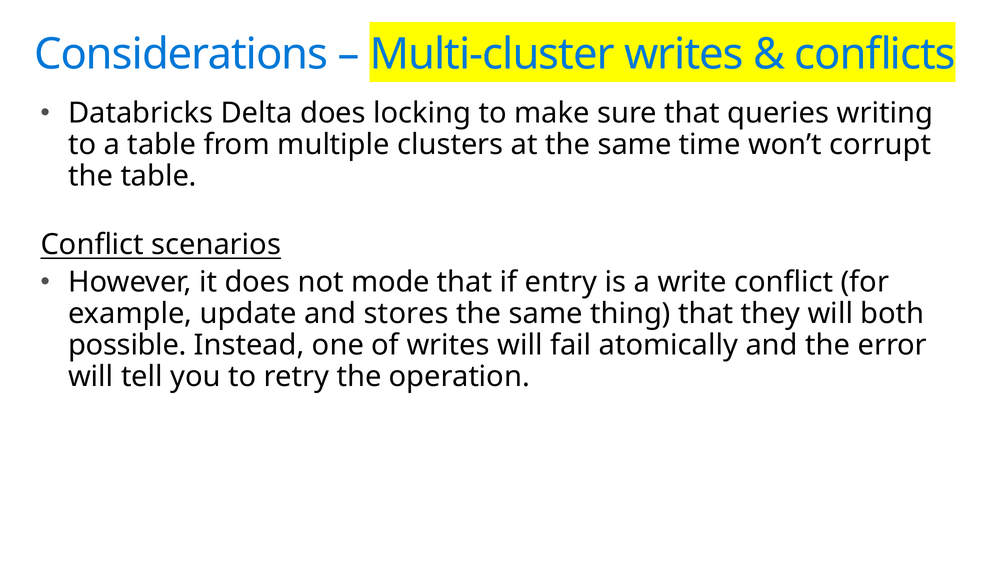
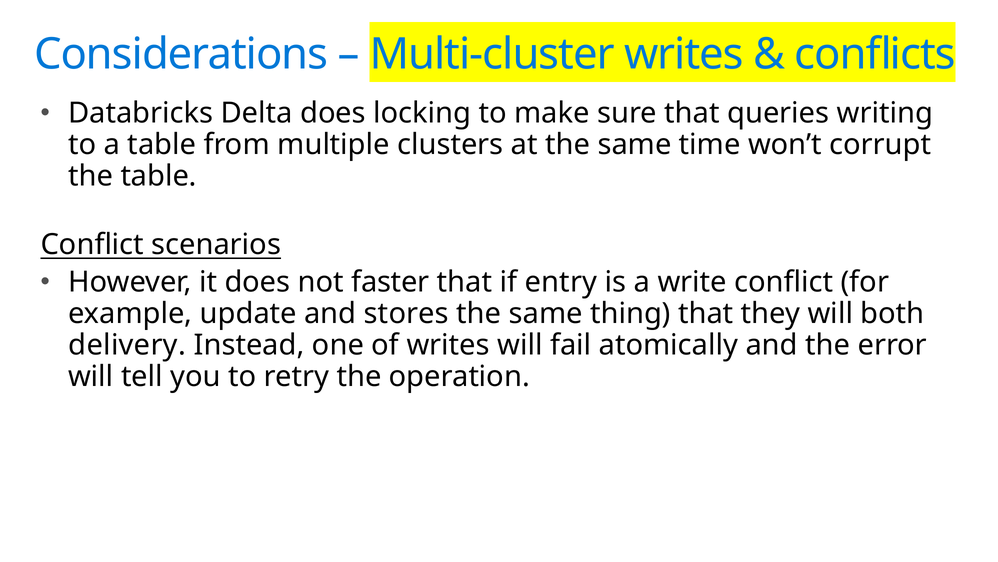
mode: mode -> faster (390, 282)
possible: possible -> delivery (127, 345)
